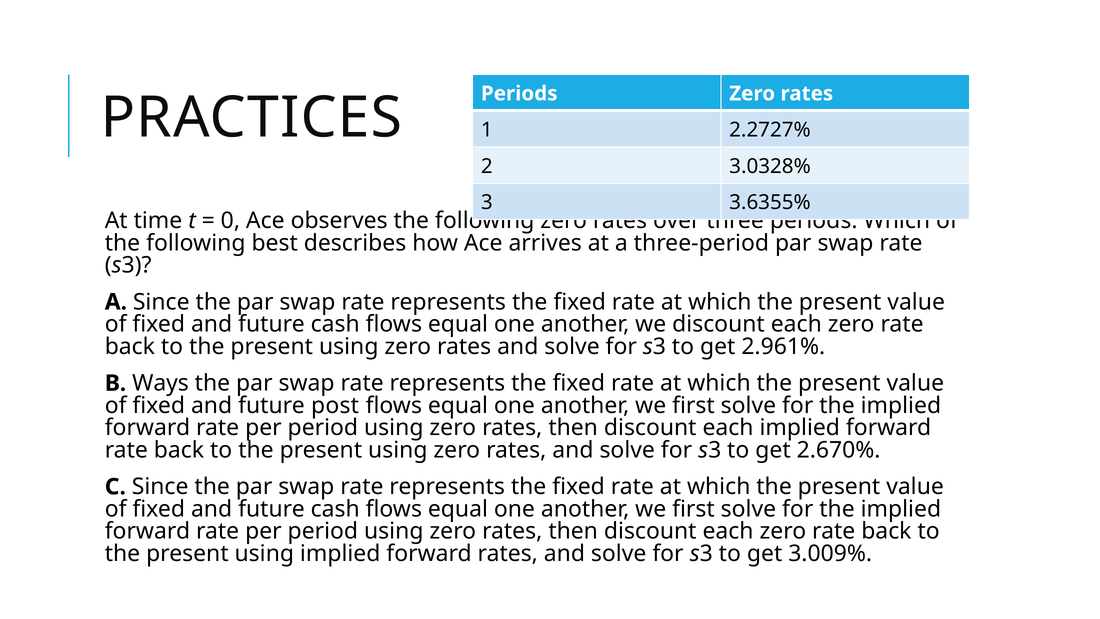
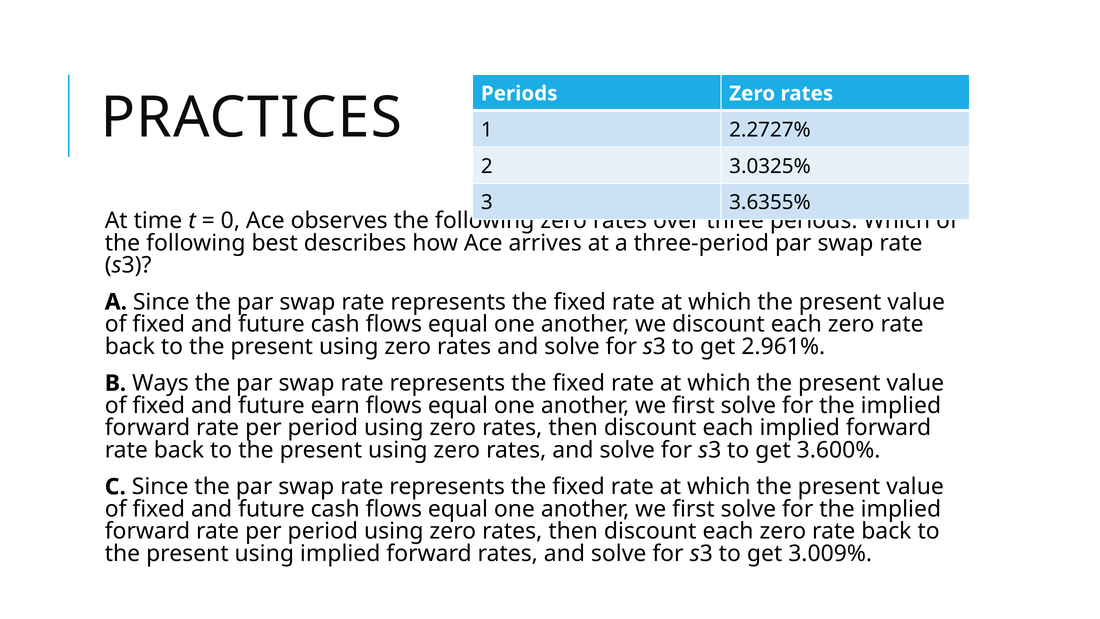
3.0328%: 3.0328% -> 3.0325% (770, 166)
post: post -> earn (335, 405)
2.670%: 2.670% -> 3.600% (839, 450)
